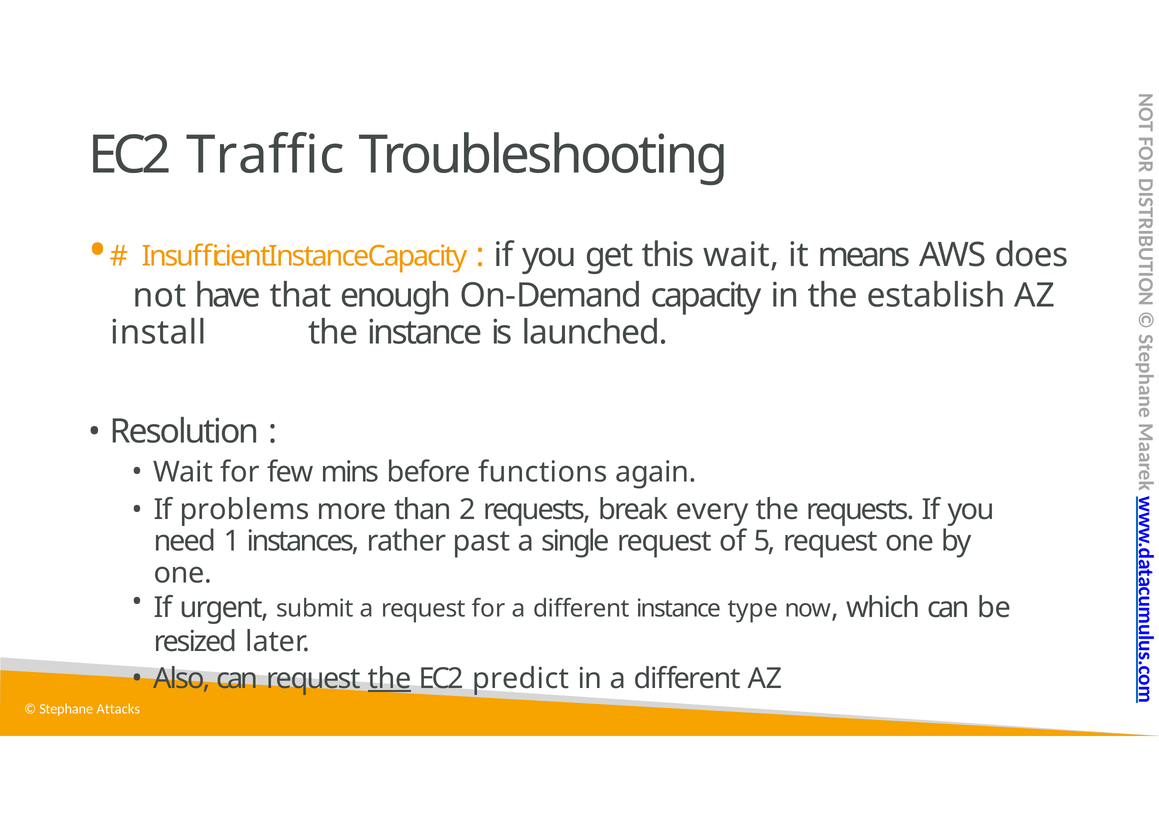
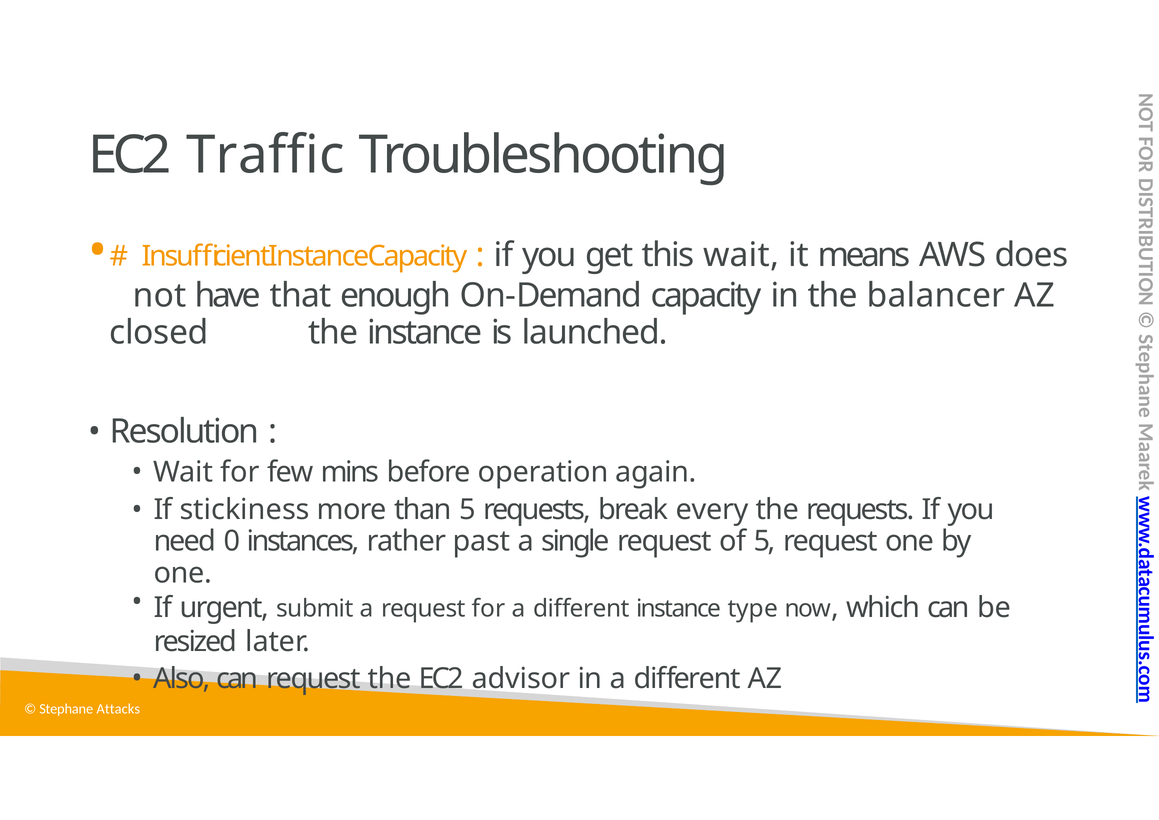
establish: establish -> balancer (936, 295)
install: install -> closed (159, 332)
functions: functions -> operation (543, 472)
problems: problems -> stickiness (245, 510)
than 2: 2 -> 5 (467, 510)
1: 1 -> 0 (232, 541)
the underline: present -> none (390, 678)
predict: predict -> advisor (521, 678)
